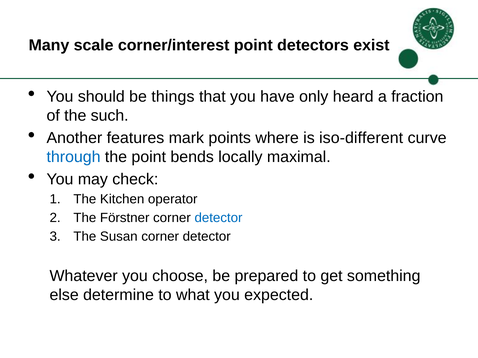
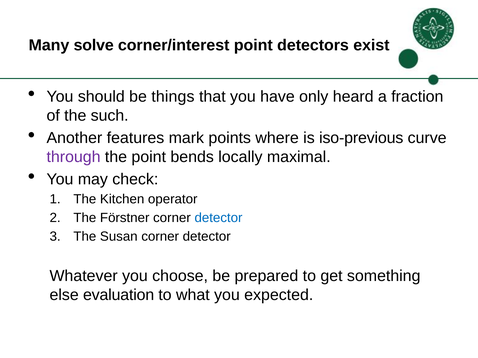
scale: scale -> solve (94, 45)
iso-different: iso-different -> iso-previous (361, 138)
through colour: blue -> purple (74, 157)
determine: determine -> evaluation (119, 295)
